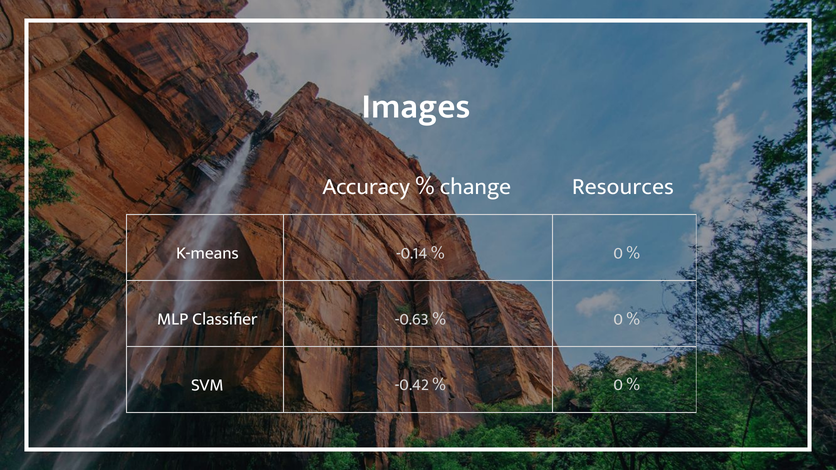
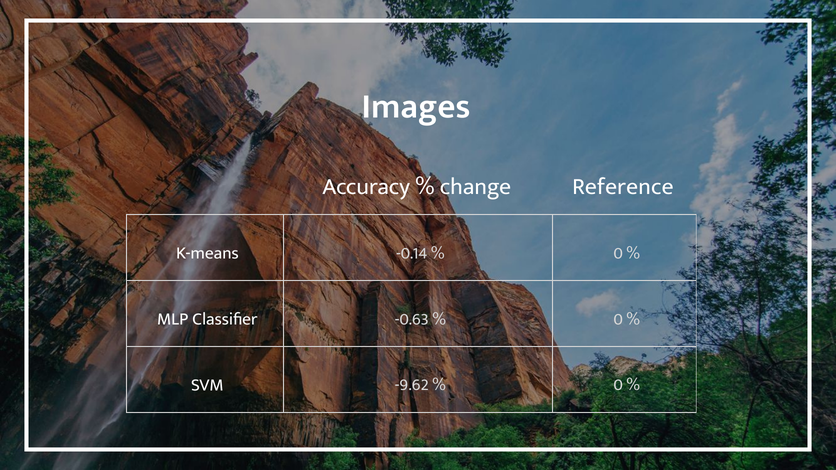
Resources: Resources -> Reference (623, 187)
-0.42: -0.42 -> -9.62 (412, 385)
